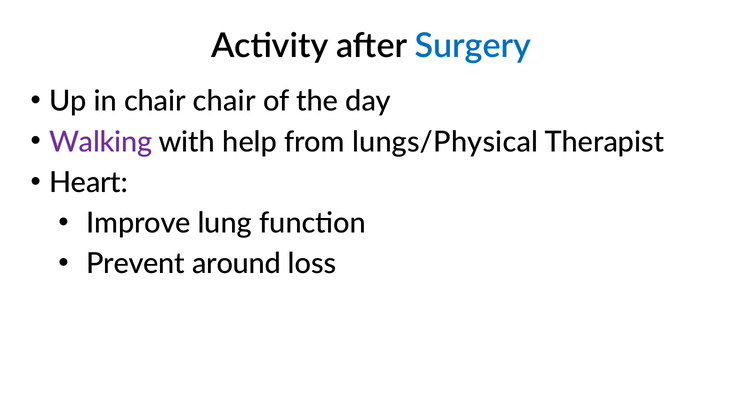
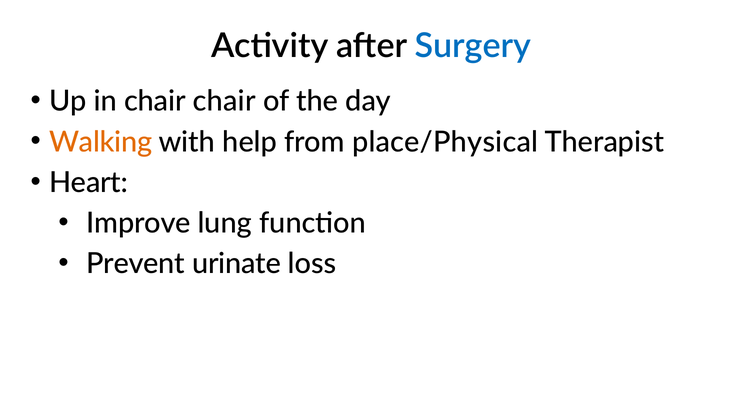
Walking colour: purple -> orange (101, 142)
lungs/Physical: lungs/Physical -> place/Physical (445, 142)
around: around -> urinate (236, 263)
